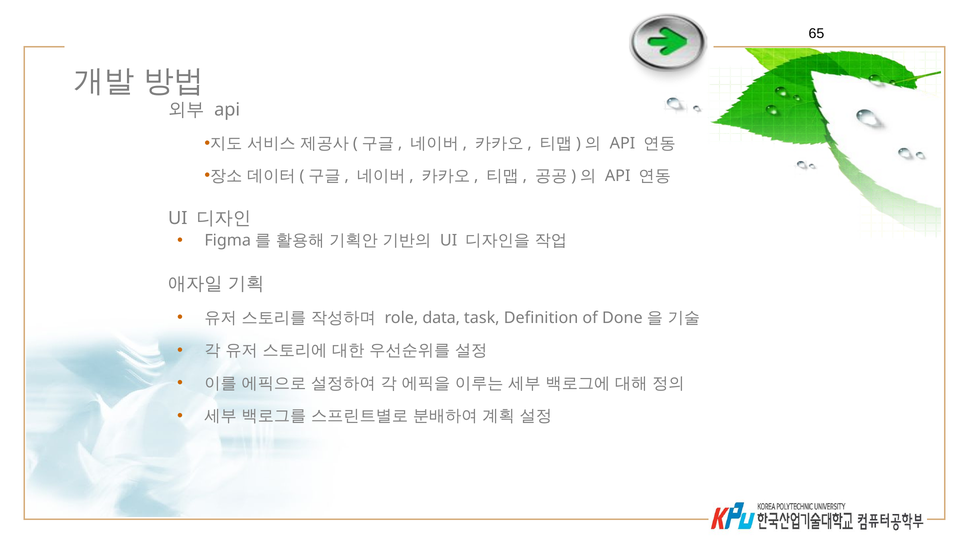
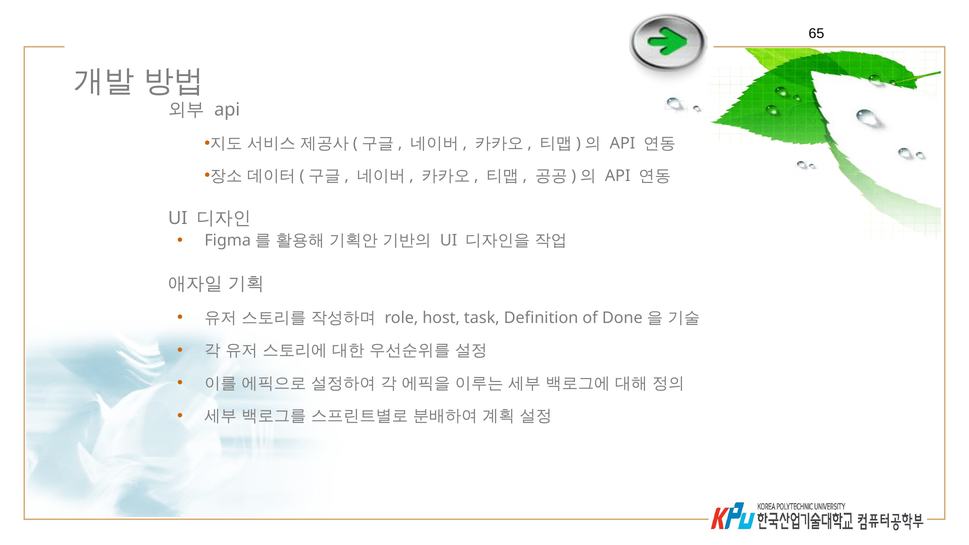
data: data -> host (441, 318)
